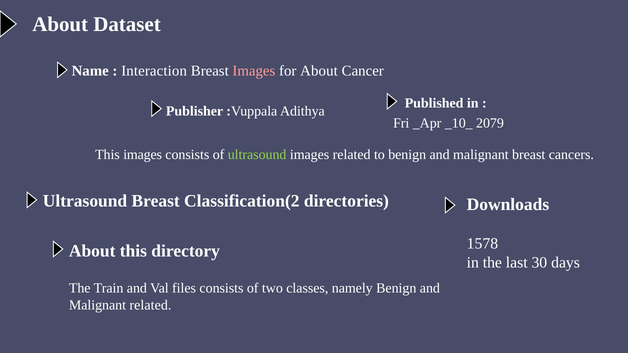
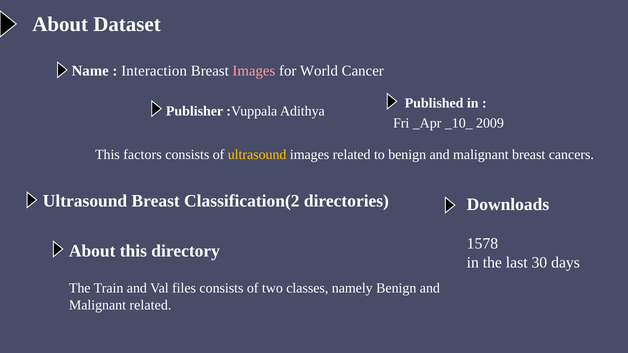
for About: About -> World (319, 71)
2079: 2079 -> 2009 (490, 123)
This images: images -> factors (143, 155)
ultrasound colour: light green -> yellow (257, 155)
